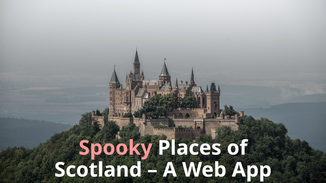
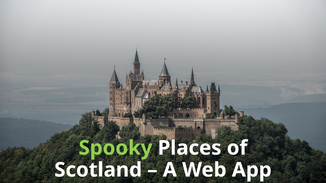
Spooky colour: pink -> light green (115, 148)
